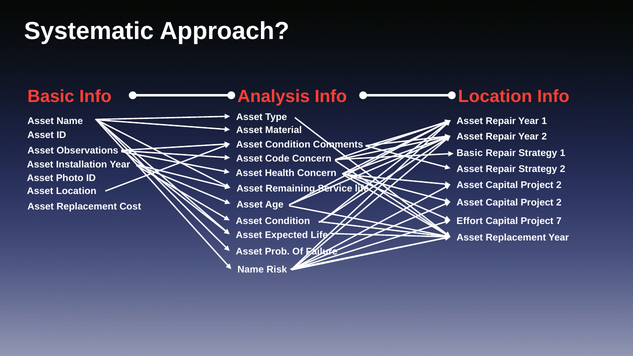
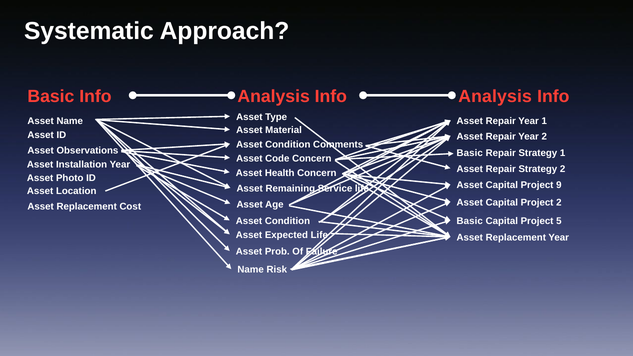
Analysis Info Location: Location -> Analysis (495, 96)
2: 2 -> 9 (559, 185)
Effort: Effort -> Basic (470, 221)
7: 7 -> 5 (559, 221)
